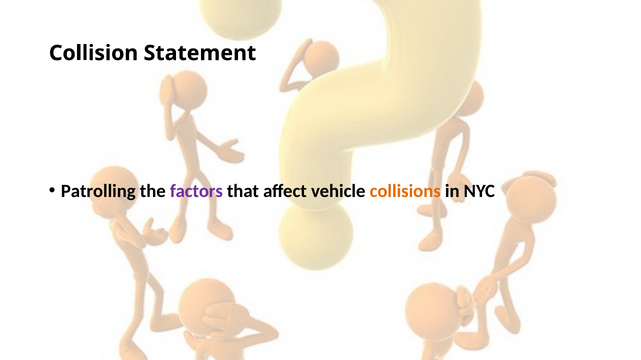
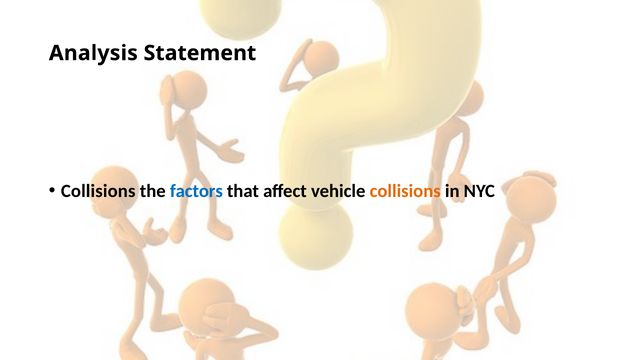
Collision: Collision -> Analysis (93, 53)
Patrolling: Patrolling -> Collisions (98, 191)
factors colour: purple -> blue (196, 191)
